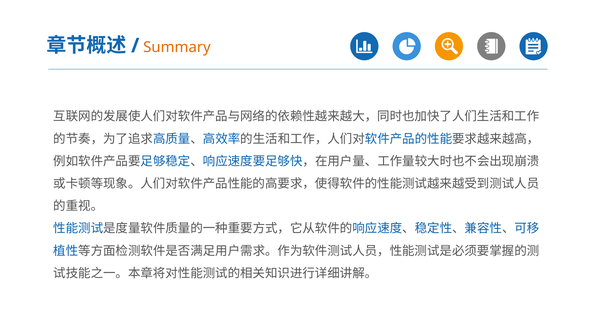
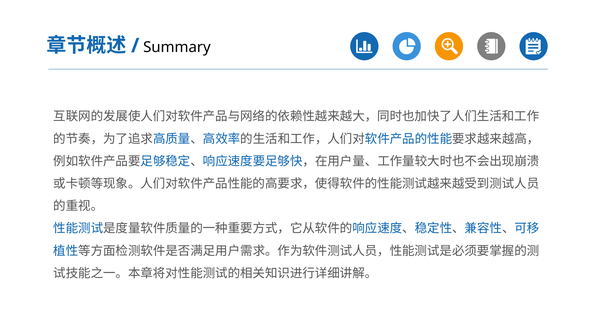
Summary colour: orange -> black (177, 47)
